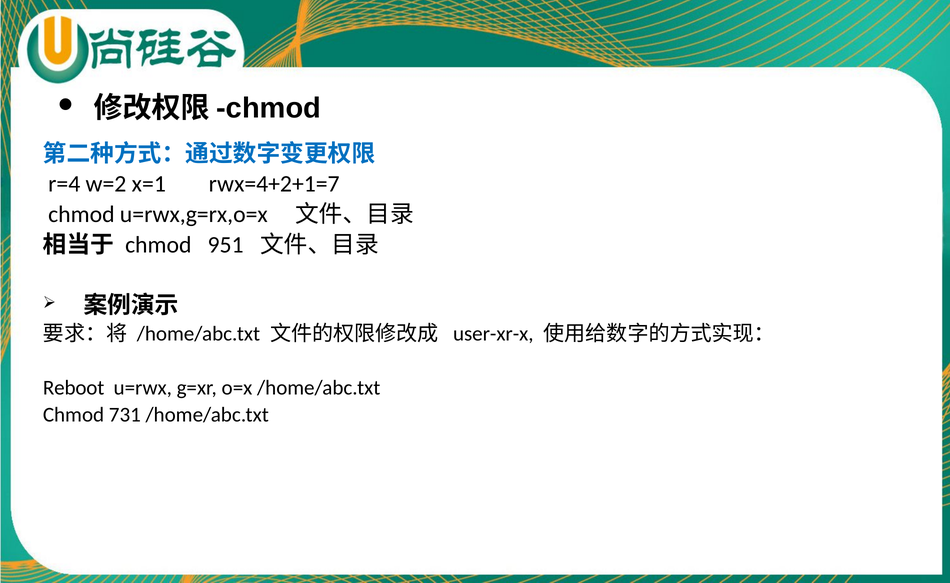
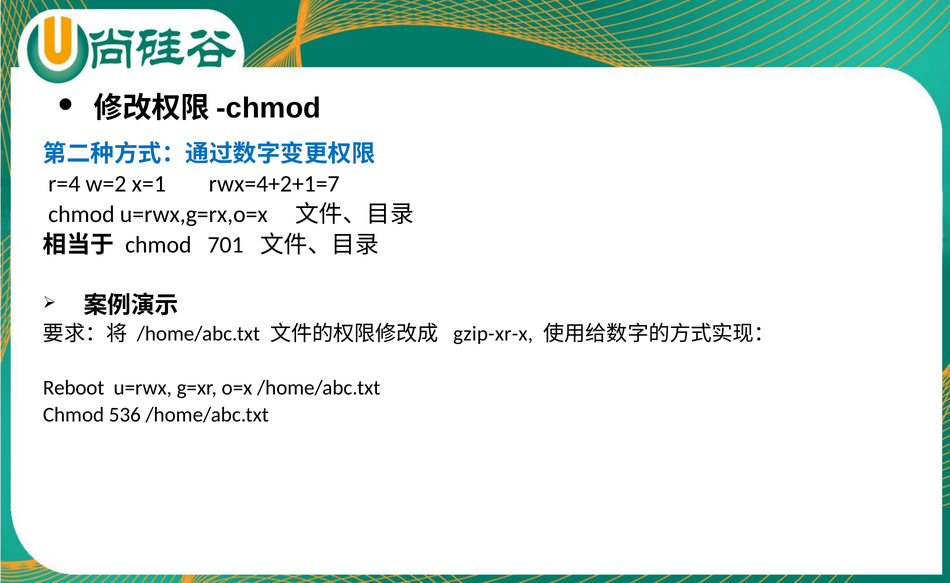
951: 951 -> 701 (226, 245)
user-xr-x: user-xr-x -> gzip-xr-x (493, 334)
731: 731 -> 536 (125, 415)
